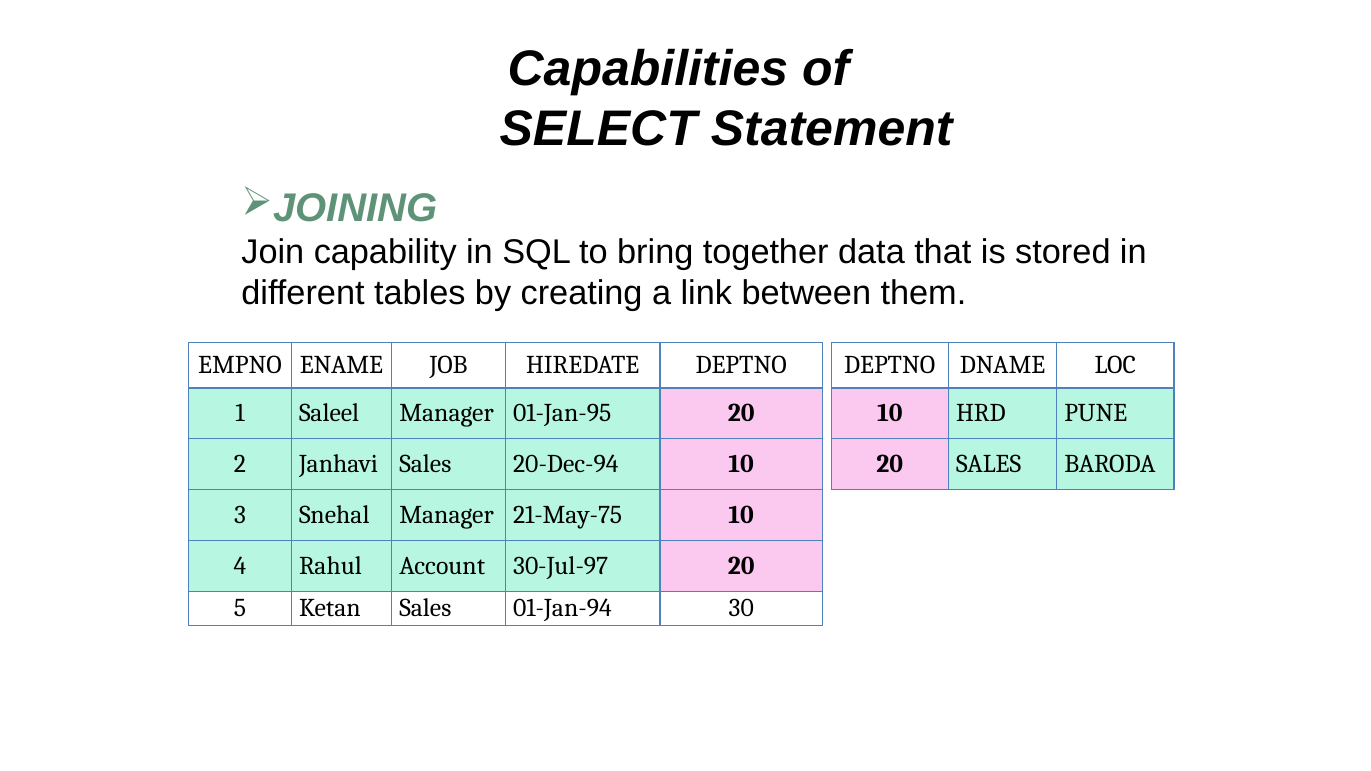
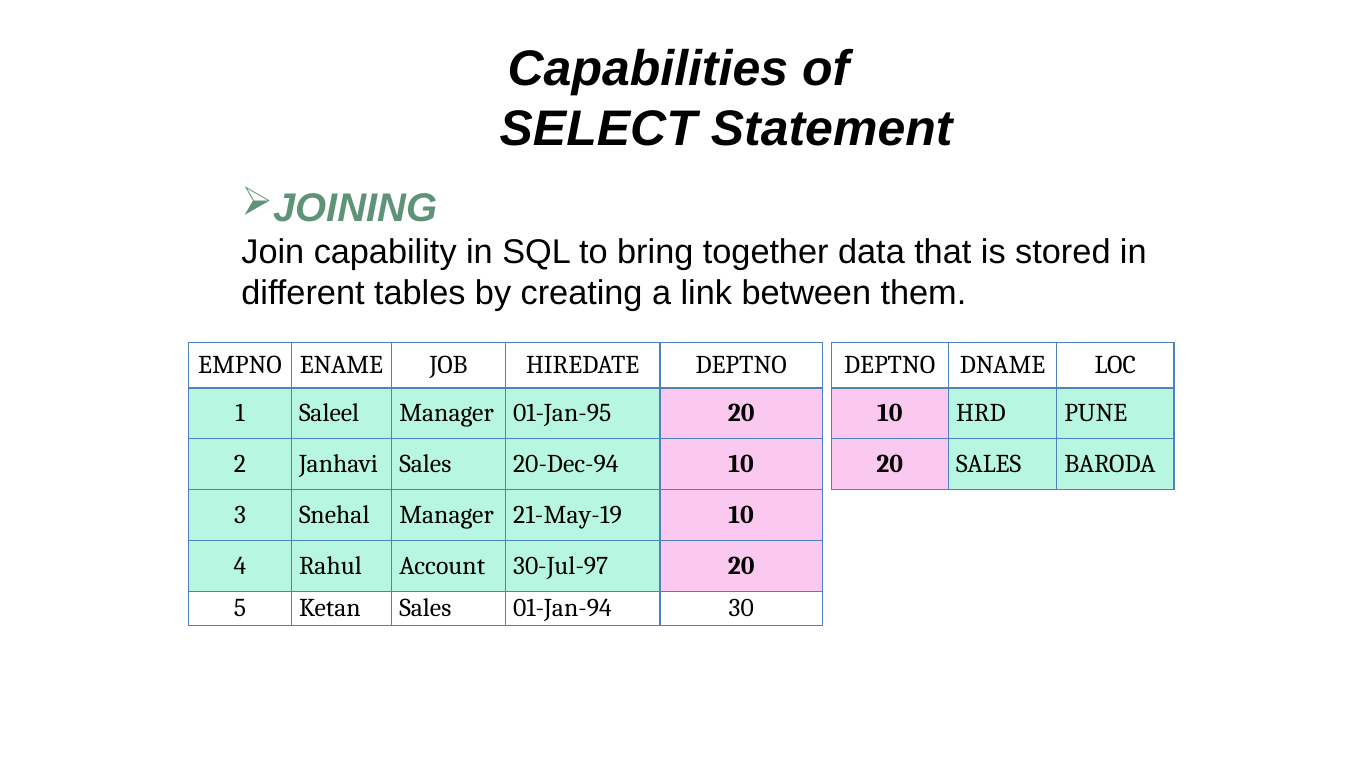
21-May-75: 21-May-75 -> 21-May-19 (568, 515)
